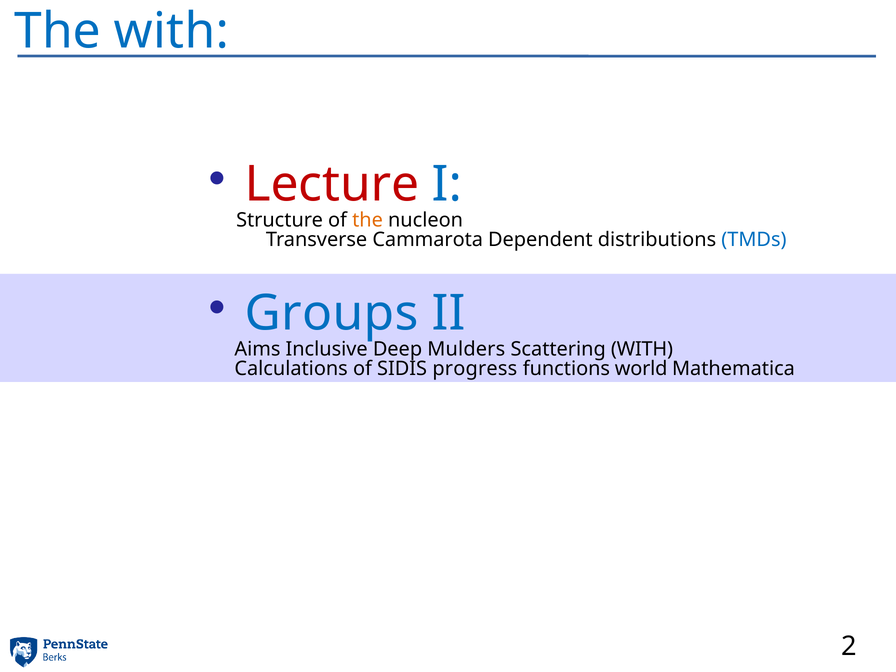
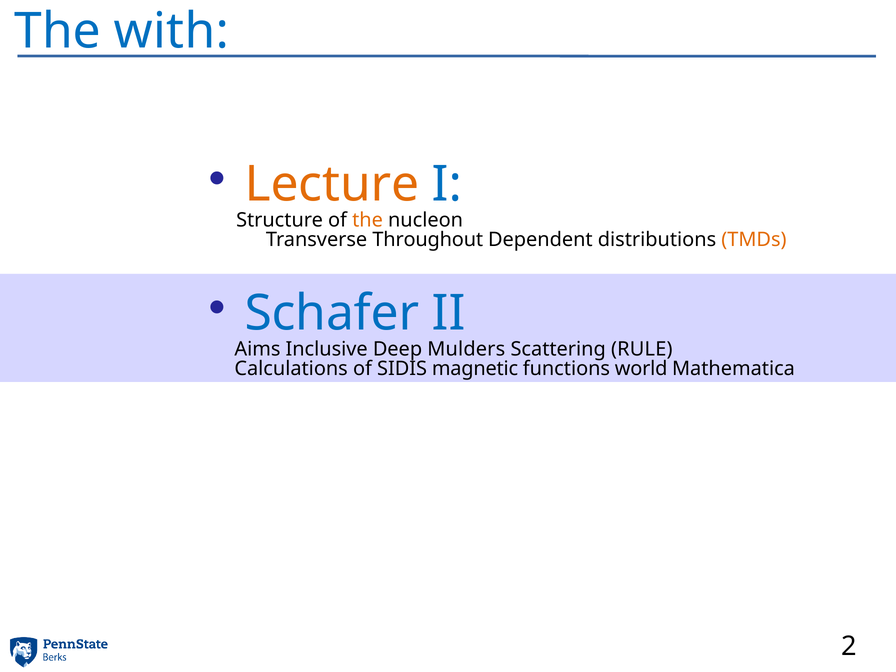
Lecture colour: red -> orange (332, 184)
Cammarota: Cammarota -> Throughout (428, 240)
TMDs colour: blue -> orange (754, 240)
Groups: Groups -> Schafer (332, 313)
Scattering WITH: WITH -> RULE (642, 349)
progress: progress -> magnetic (475, 369)
